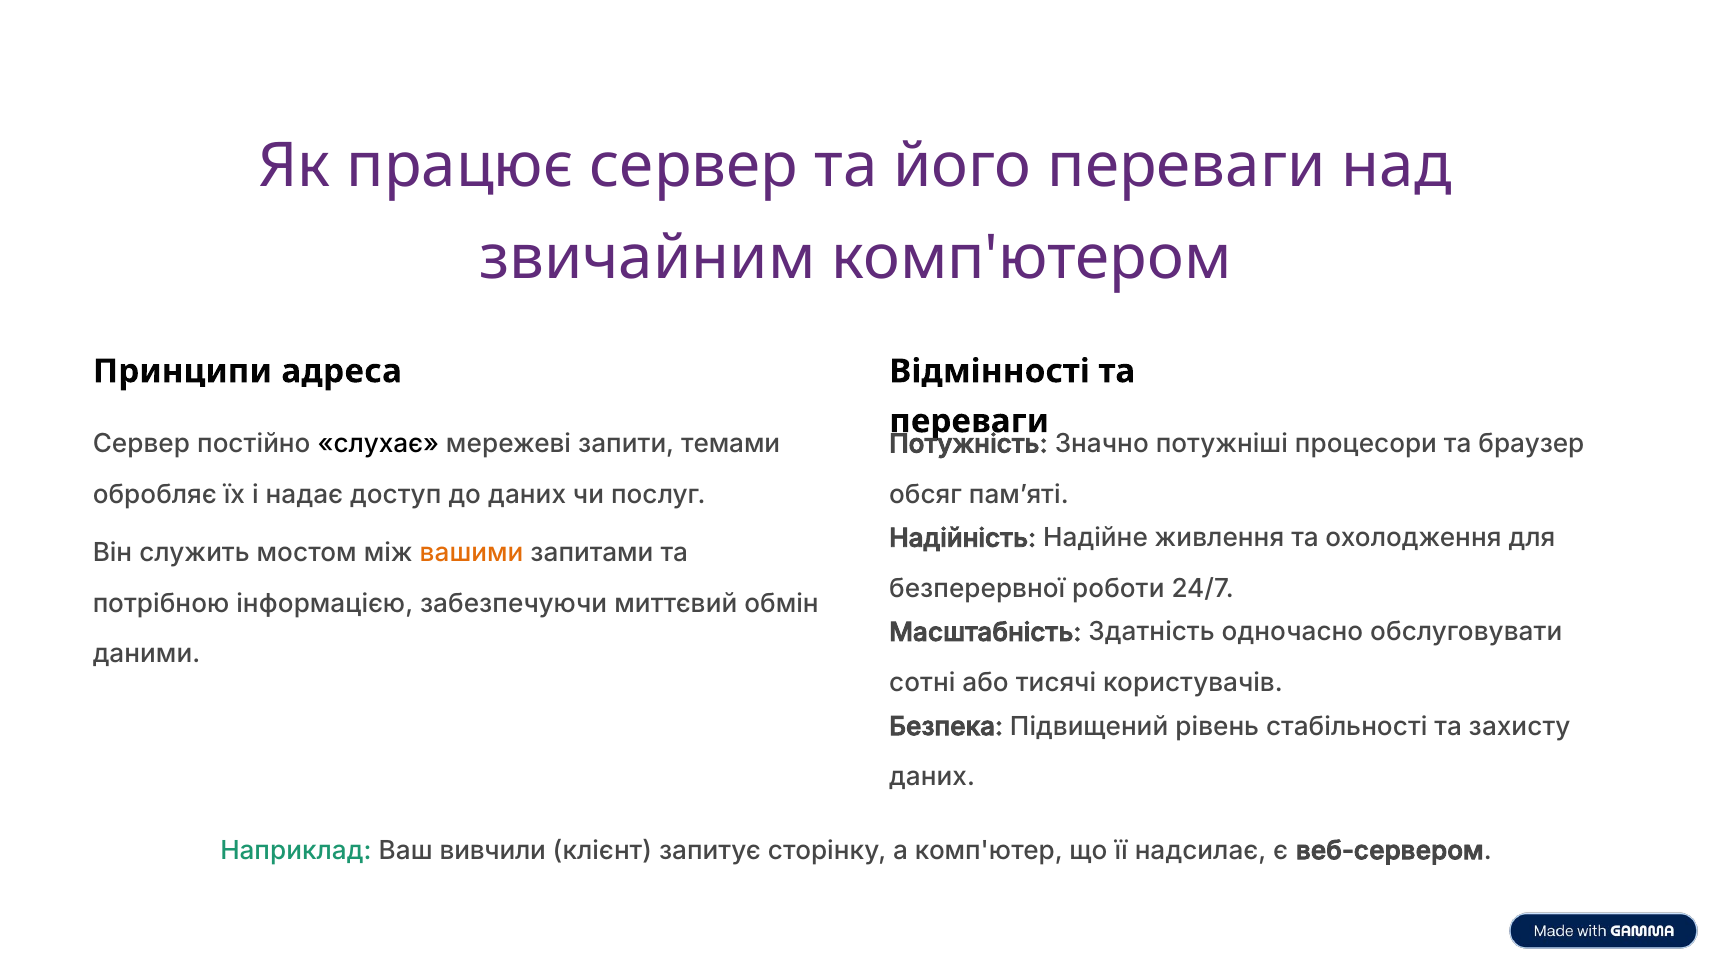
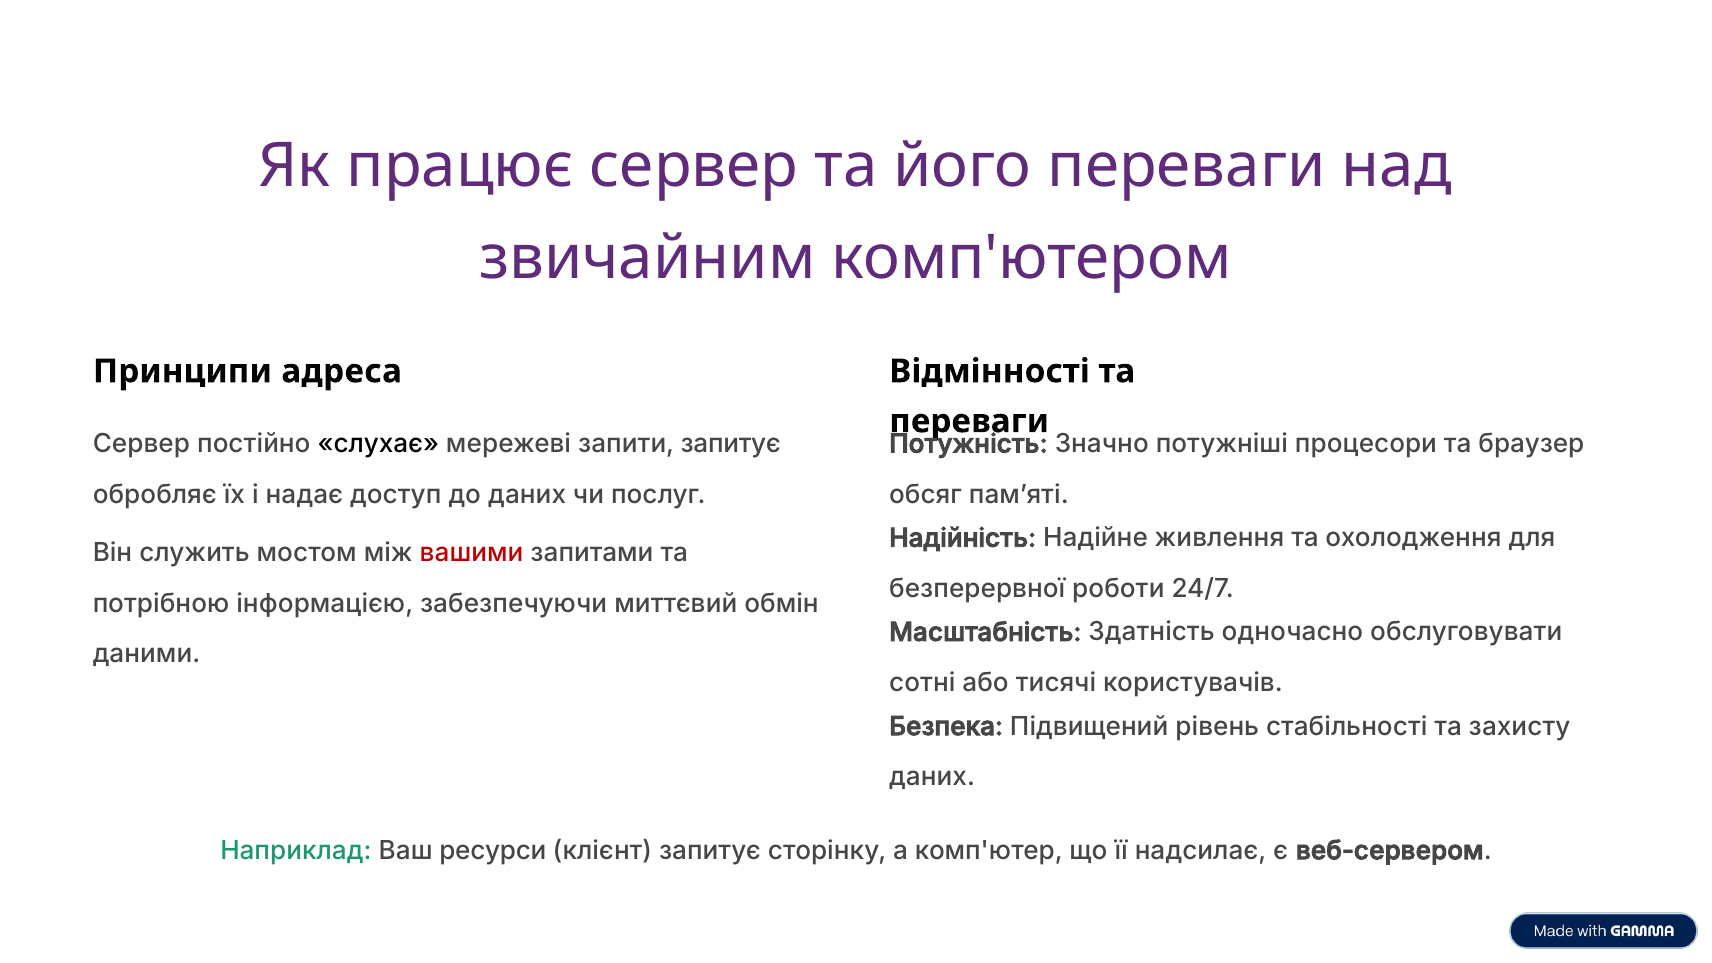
запити темами: темами -> запитує (731, 444)
вашими colour: orange -> red (472, 553)
вивчили: вивчили -> ресурси (493, 851)
